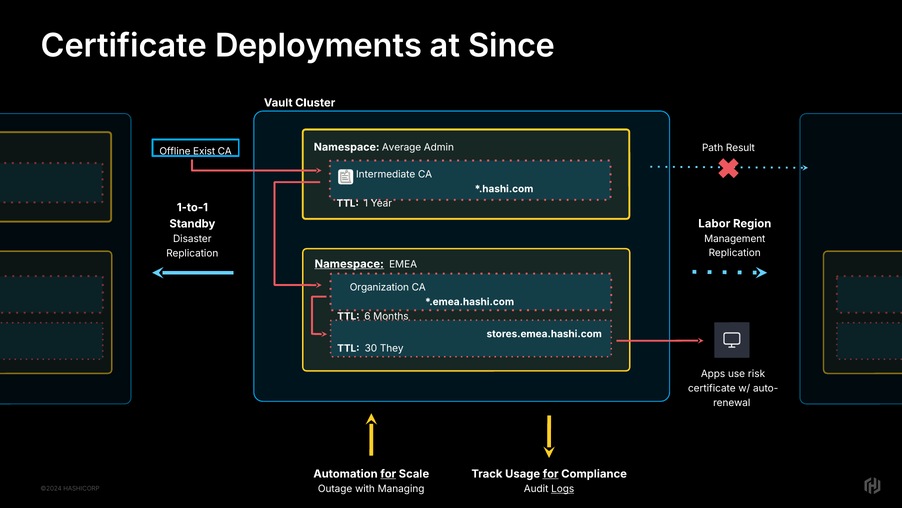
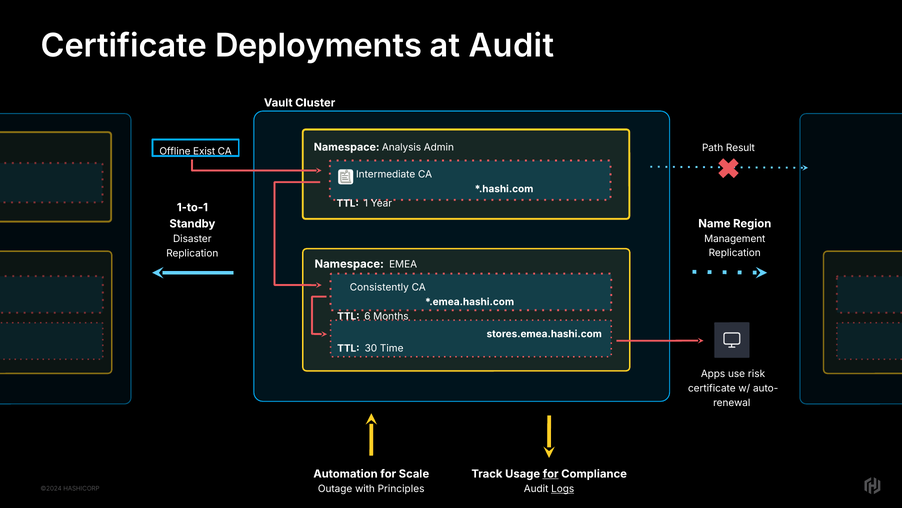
at Since: Since -> Audit (511, 46)
Average: Average -> Analysis (401, 147)
Labor: Labor -> Name (714, 223)
Namespace underline: present -> none (349, 264)
Organization: Organization -> Consistently (379, 287)
They: They -> Time (392, 348)
for underline: present -> none (388, 473)
Managing: Managing -> Principles (401, 488)
